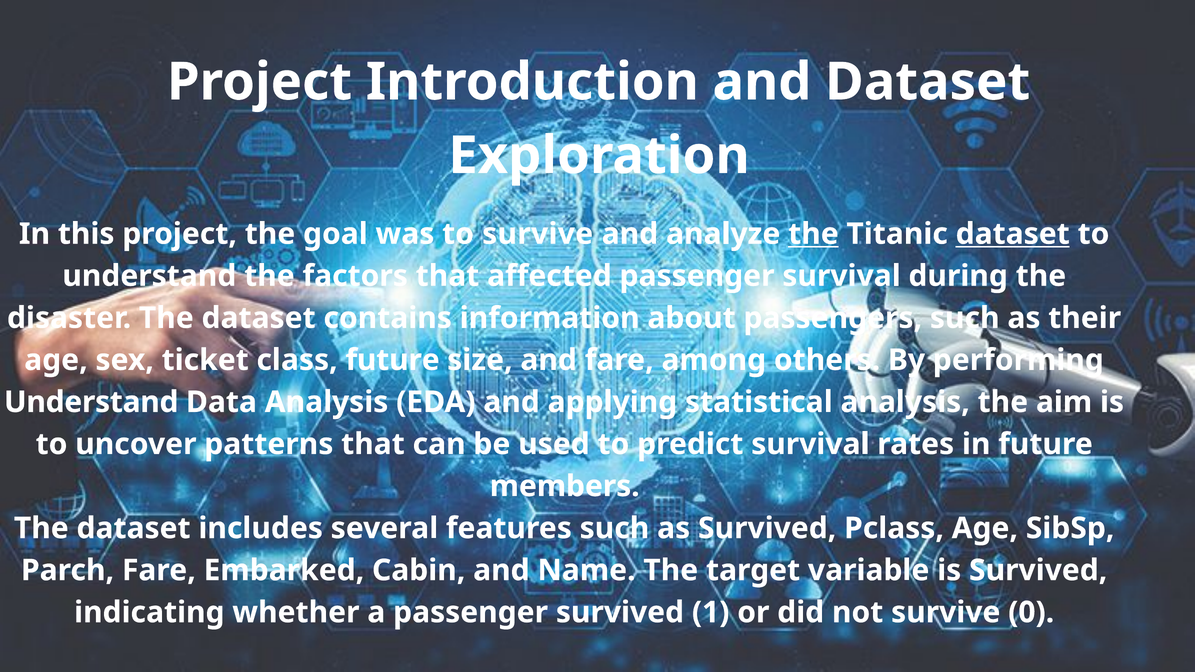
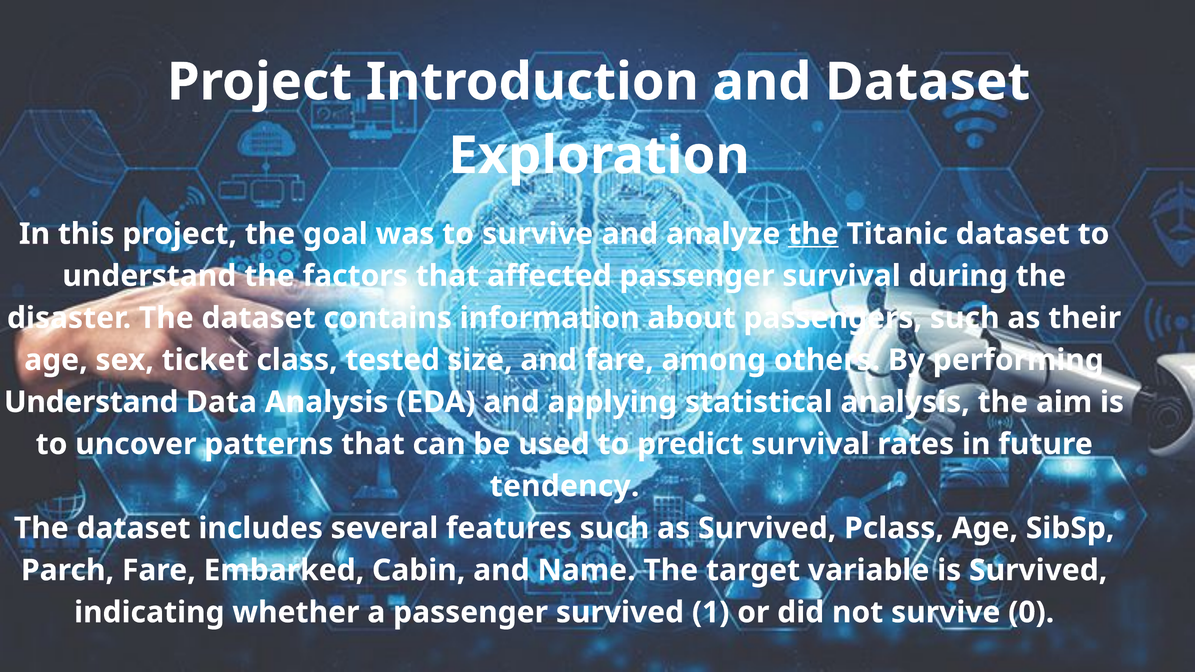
dataset underline: present -> none (1013, 234)
class future: future -> tested (393, 360)
members: members -> tendency (565, 486)
